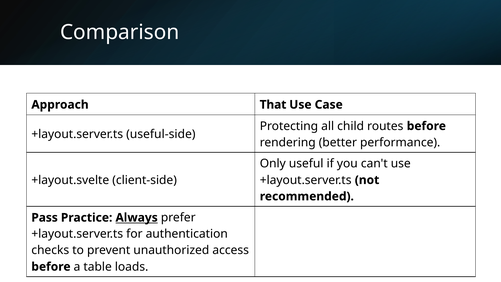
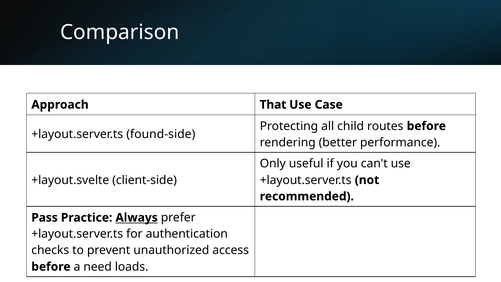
useful-side: useful-side -> found-side (161, 134)
table: table -> need (98, 267)
